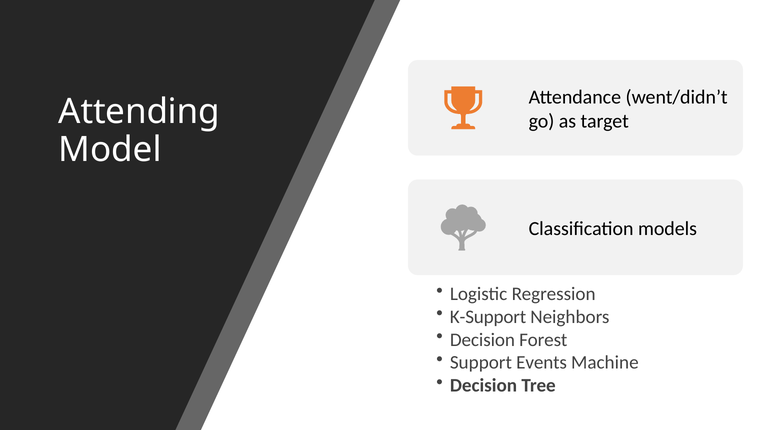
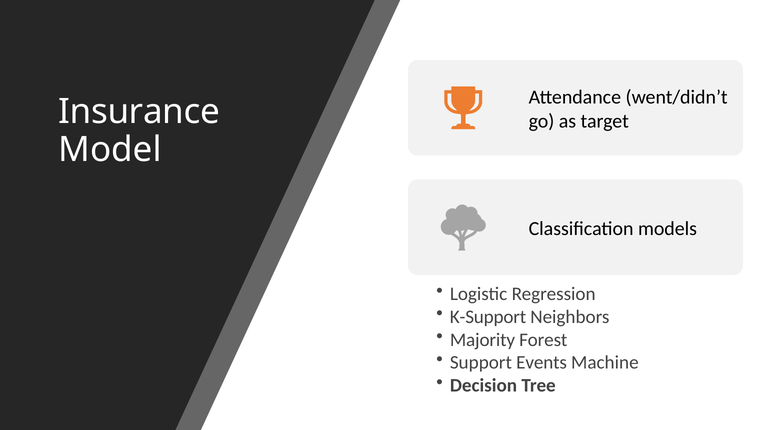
Attending: Attending -> Insurance (139, 112)
Decision: Decision -> Majority (482, 340)
